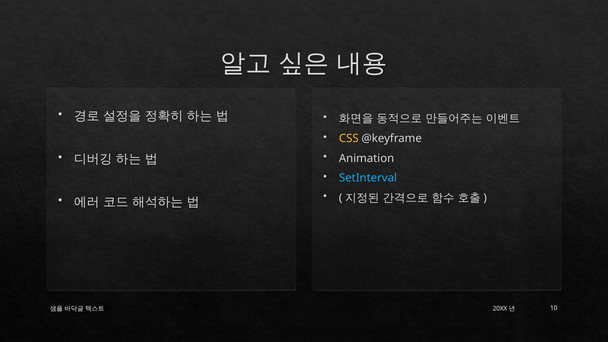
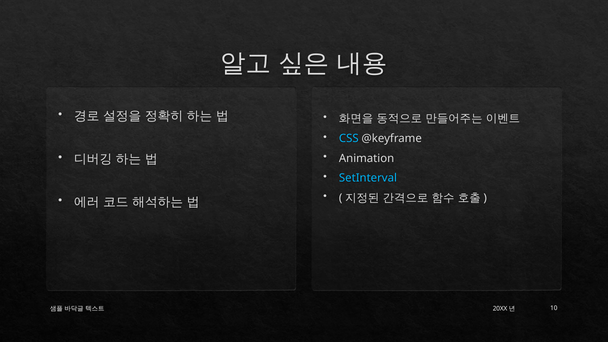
CSS colour: yellow -> light blue (349, 138)
